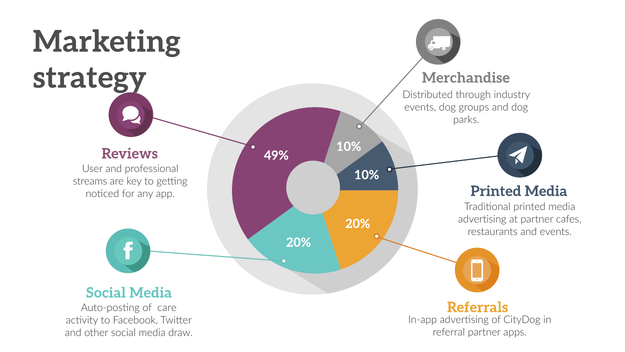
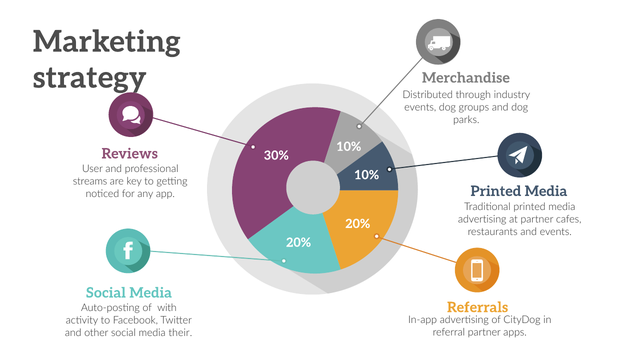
49%: 49% -> 30% (276, 155)
care: care -> with (167, 308)
draw: draw -> their (180, 333)
